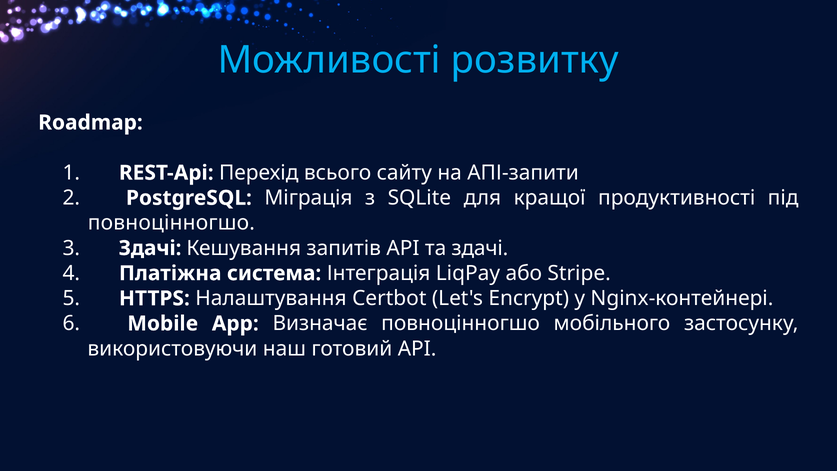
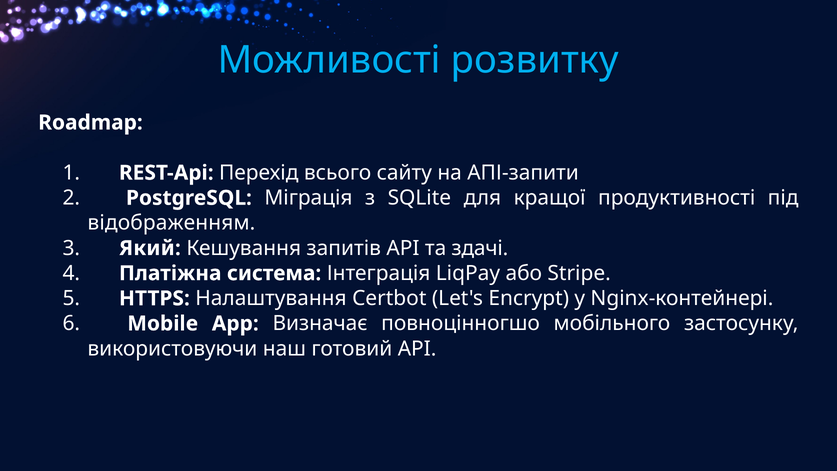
повноцінногшо: повноцінногшо -> відображенням (171, 223)
Здачі: Здачі -> Який (150, 248)
